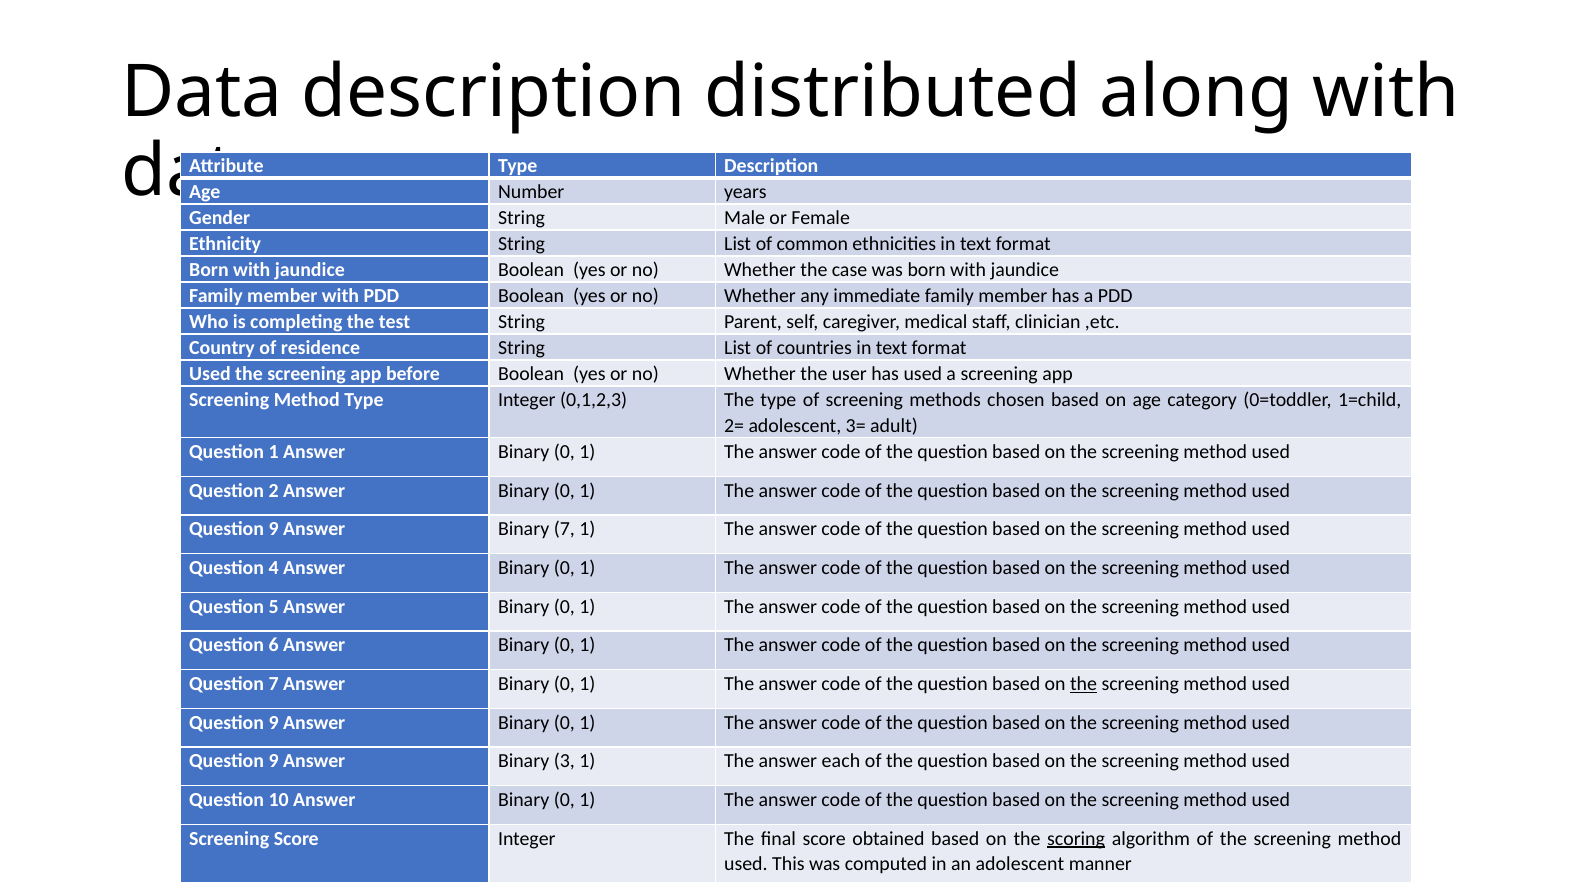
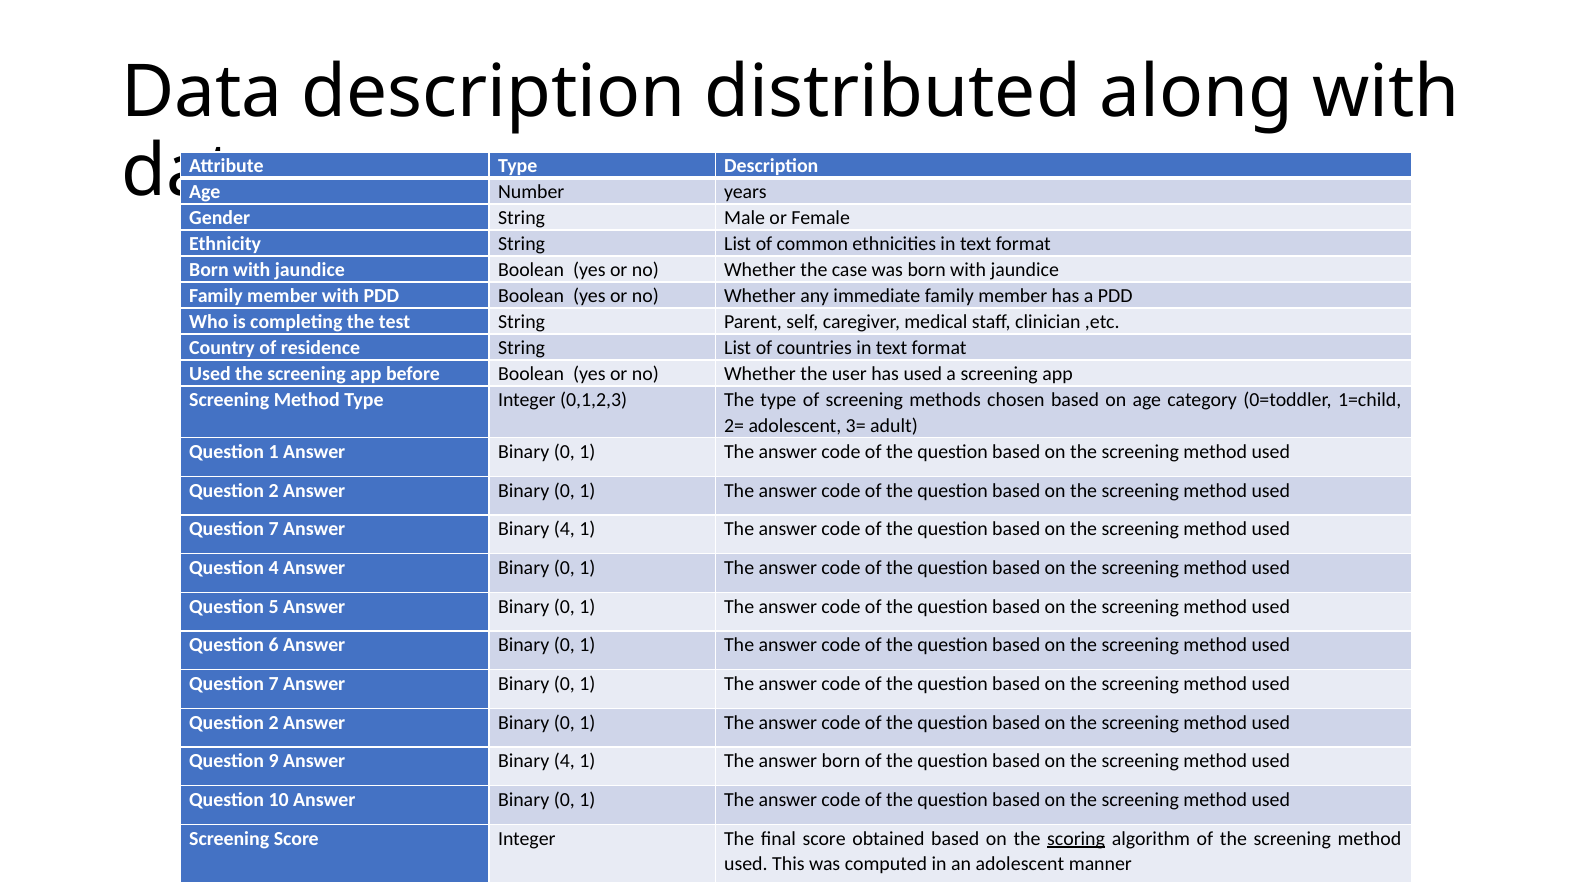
9: 9 -> 7 (274, 529)
7: 7 -> 4 (564, 529)
the underline: present -> none (1084, 684)
9: 9 -> 2 (274, 723)
9 Answer Binary 3: 3 -> 4 (564, 762)
answer each: each -> born (841, 762)
